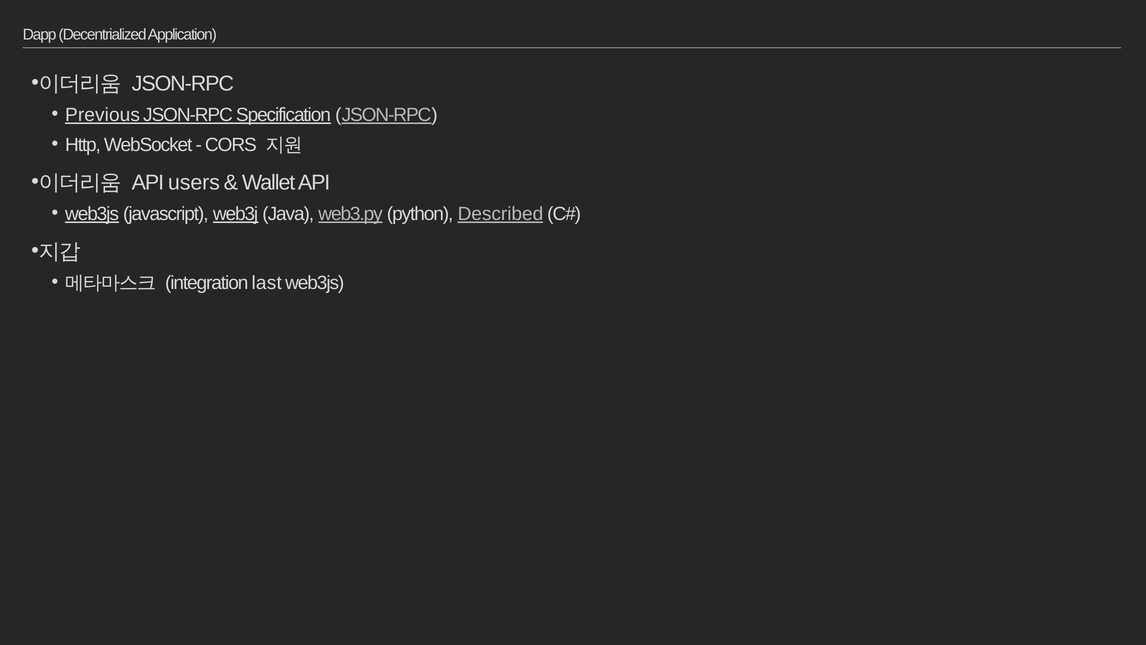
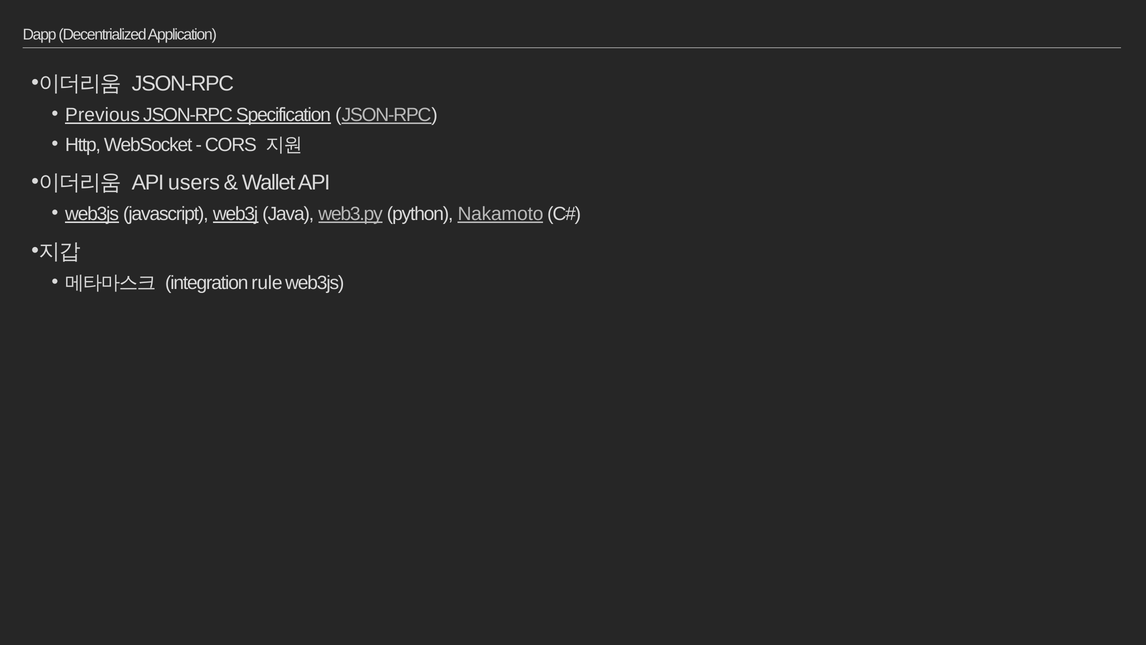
Described: Described -> Nakamoto (501, 214)
last: last -> rule (267, 283)
